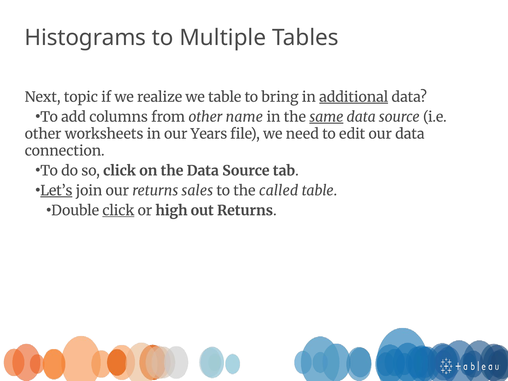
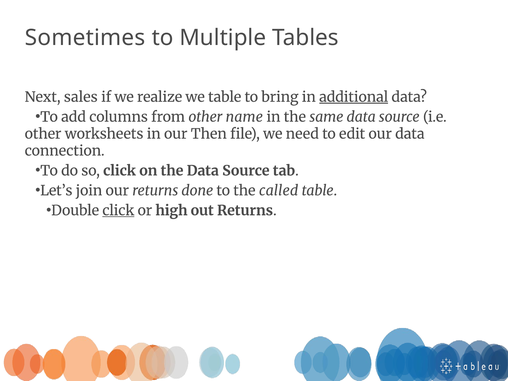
Histograms: Histograms -> Sometimes (85, 38)
topic: topic -> sales (81, 97)
same underline: present -> none (326, 117)
Years: Years -> Then (209, 134)
Let’s underline: present -> none (56, 191)
sales: sales -> done (197, 191)
